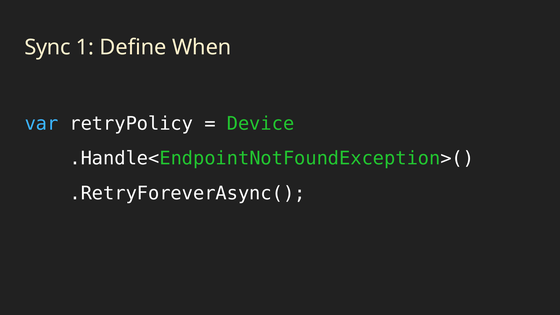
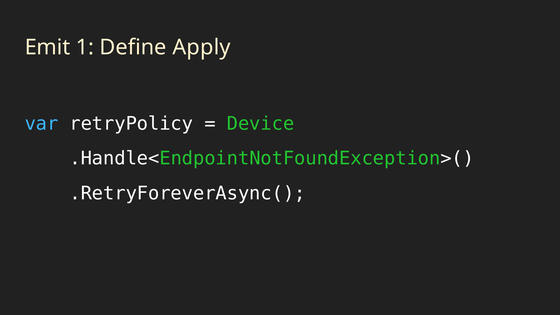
Sync: Sync -> Emit (47, 47)
When: When -> Apply (202, 47)
